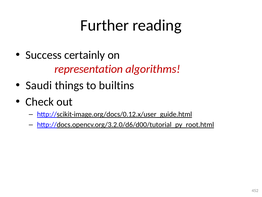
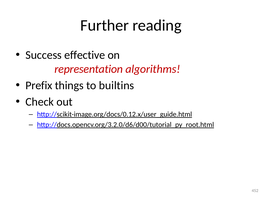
certainly: certainly -> effective (85, 55)
Saudi: Saudi -> Prefix (39, 85)
